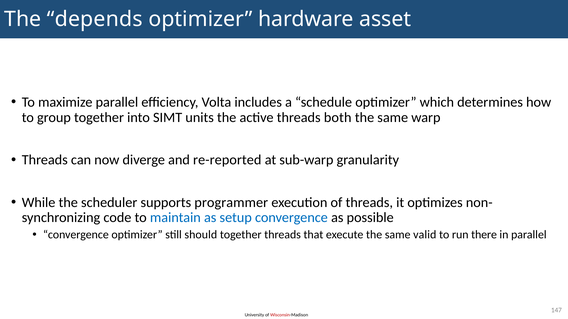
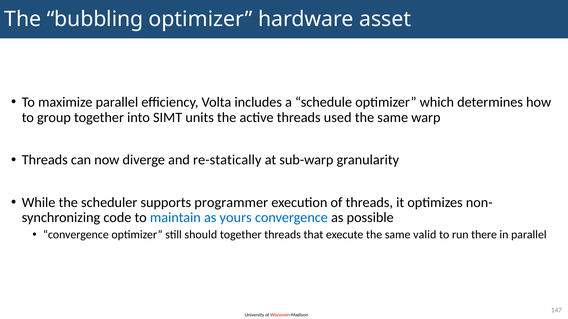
depends: depends -> bubbling (95, 19)
both: both -> used (338, 118)
re-reported: re-reported -> re-statically (227, 160)
setup: setup -> yours (236, 218)
